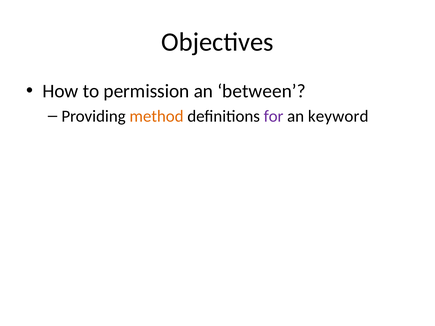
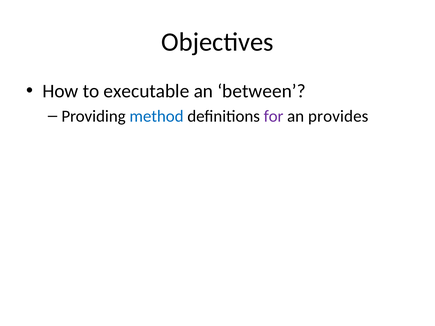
permission: permission -> executable (146, 91)
method colour: orange -> blue (157, 116)
keyword: keyword -> provides (338, 116)
